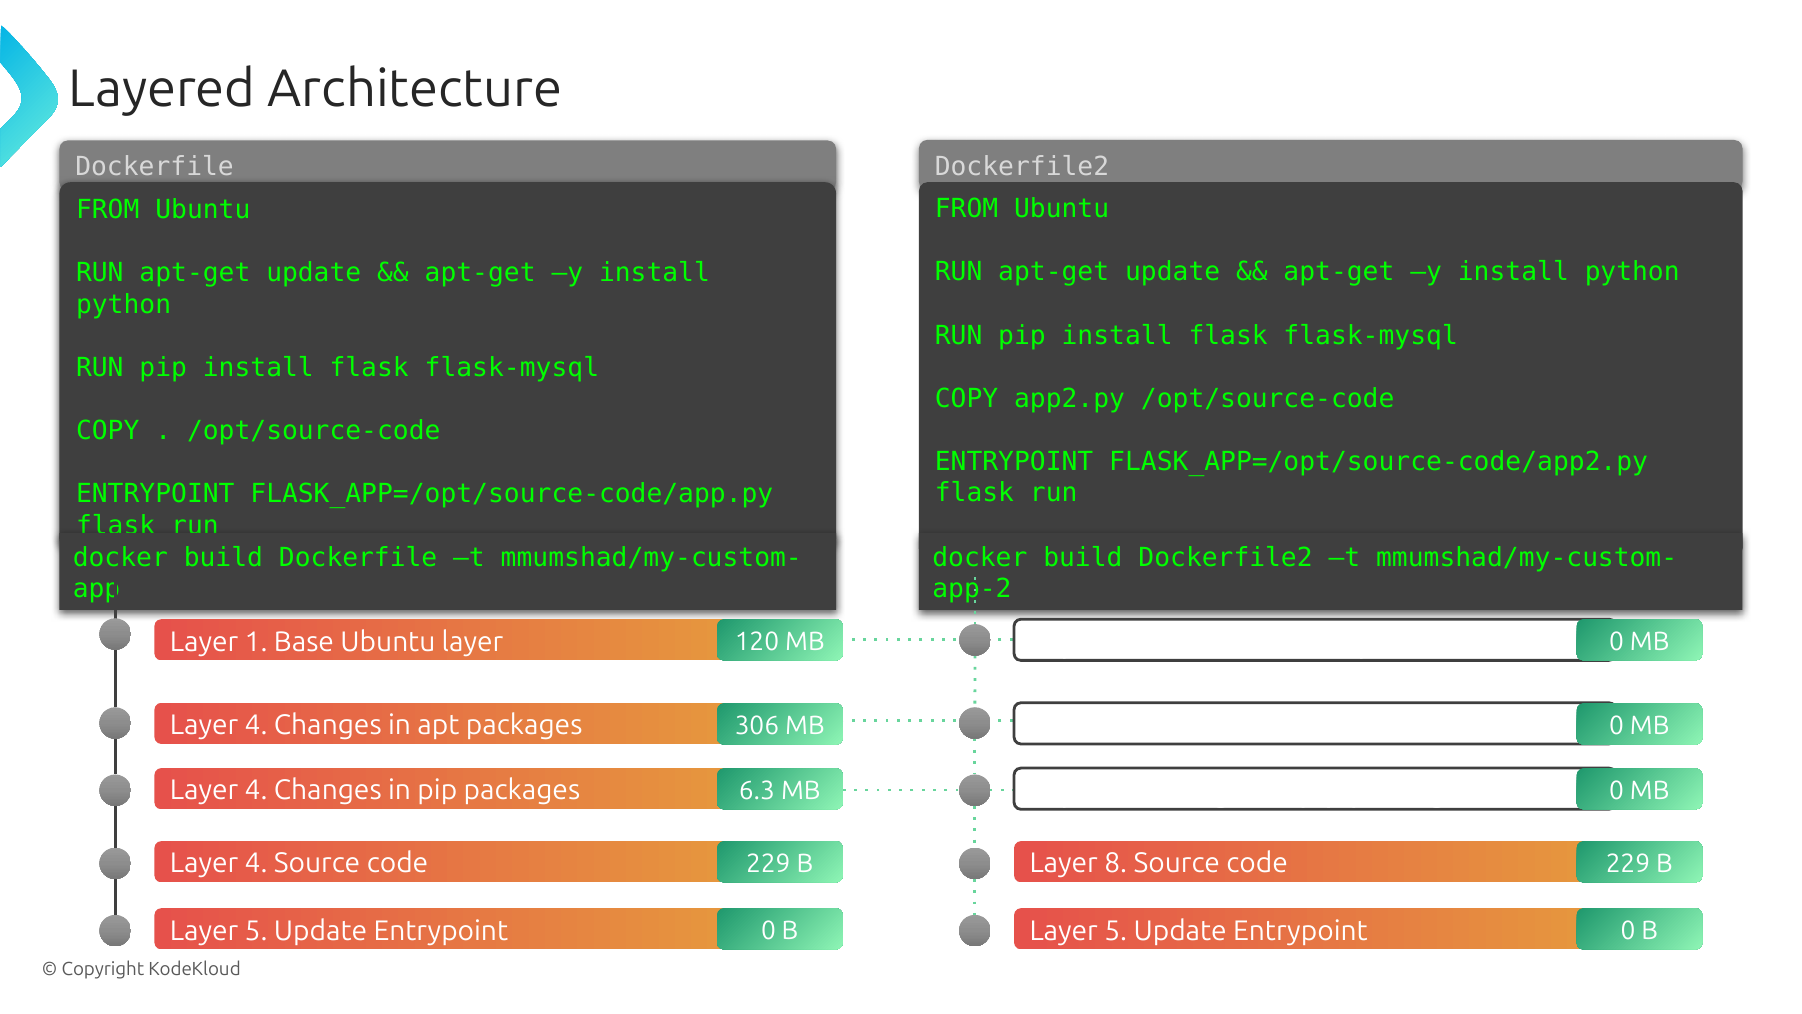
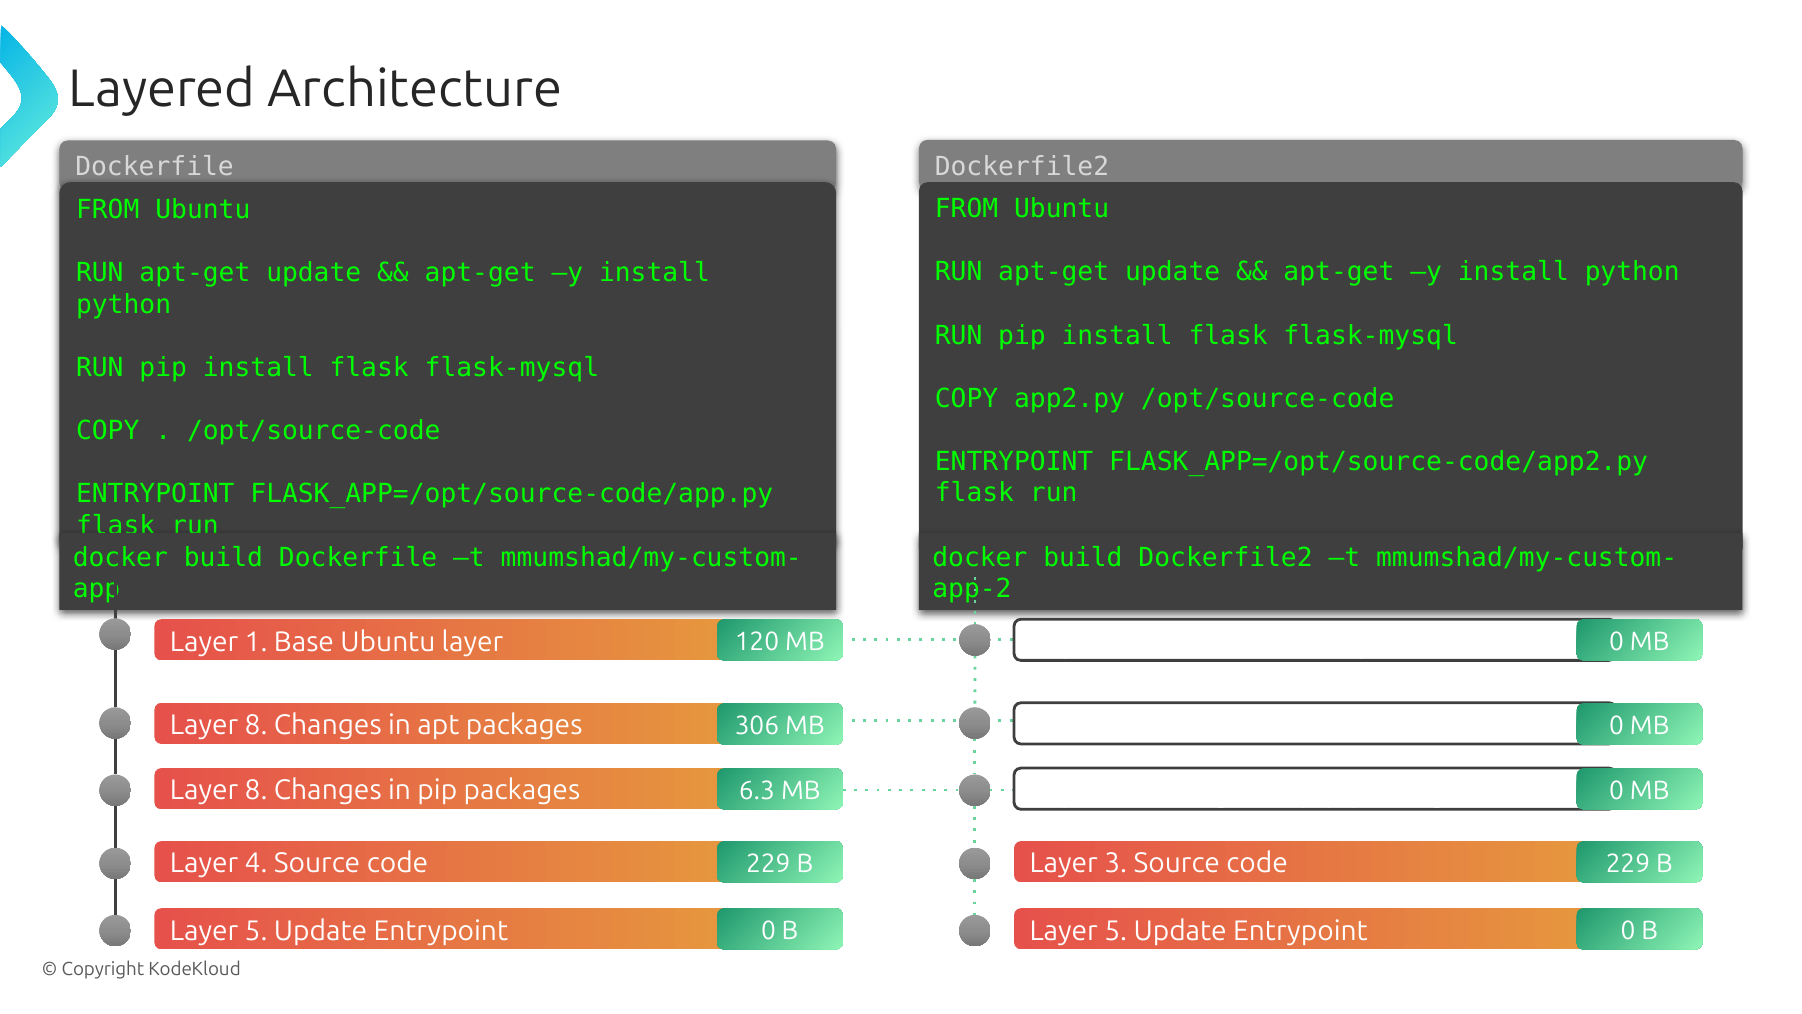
4: 4 -> 8 (256, 725)
4: 4 -> 8 (256, 790)
8: 8 -> 3 (1116, 863)
